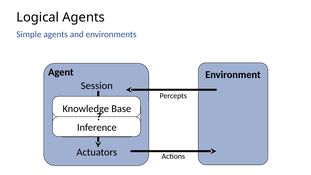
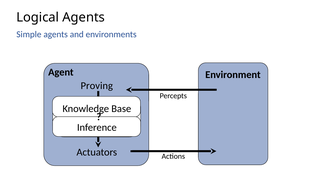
Session: Session -> Proving (97, 86)
